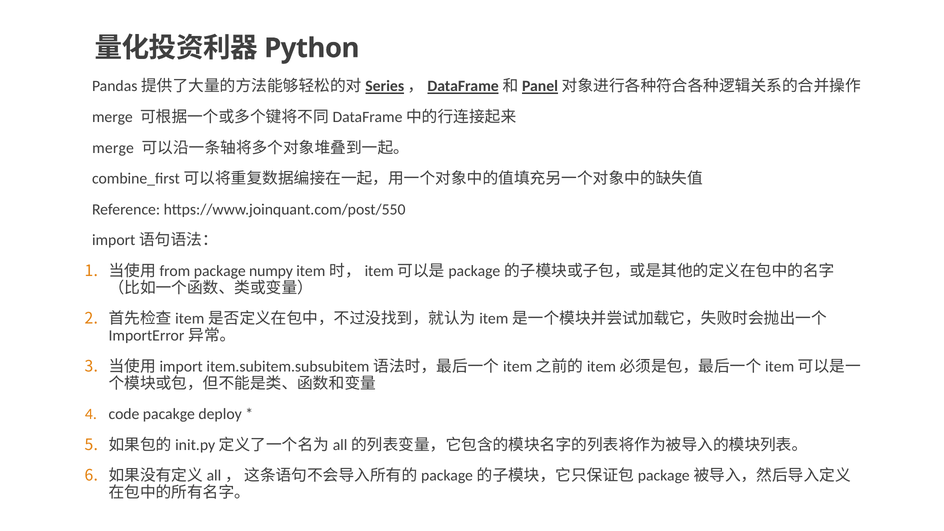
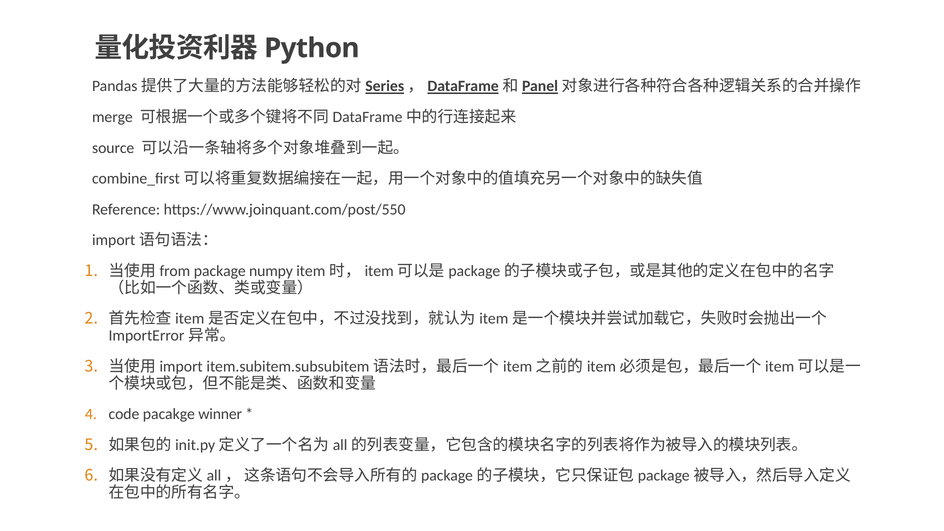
merge: merge -> source (113, 148)
deploy: deploy -> winner (220, 414)
